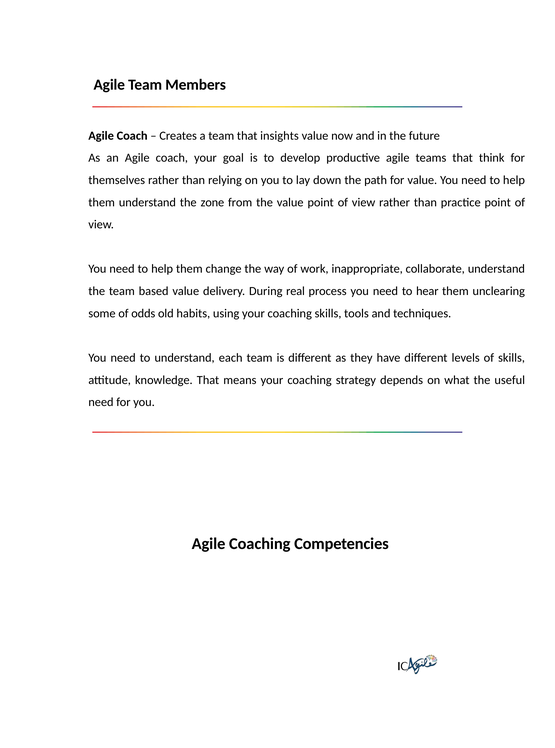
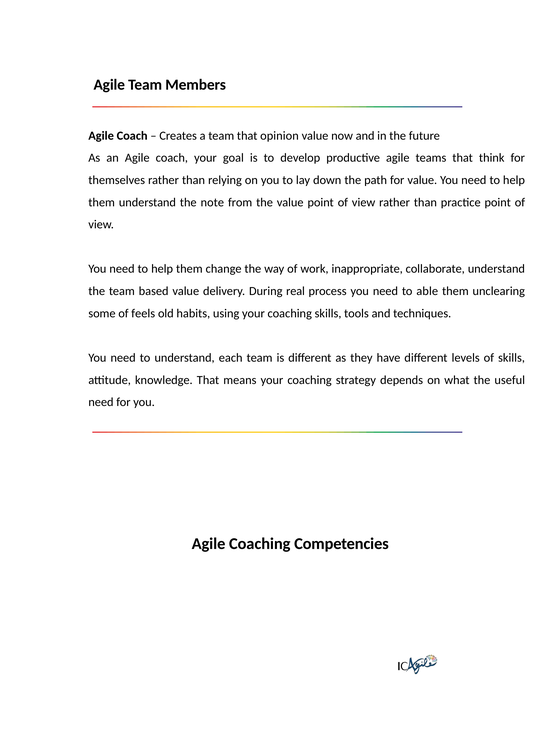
insights: insights -> opinion (279, 136)
zone: zone -> note (212, 202)
hear: hear -> able (427, 291)
odds: odds -> feels (143, 313)
